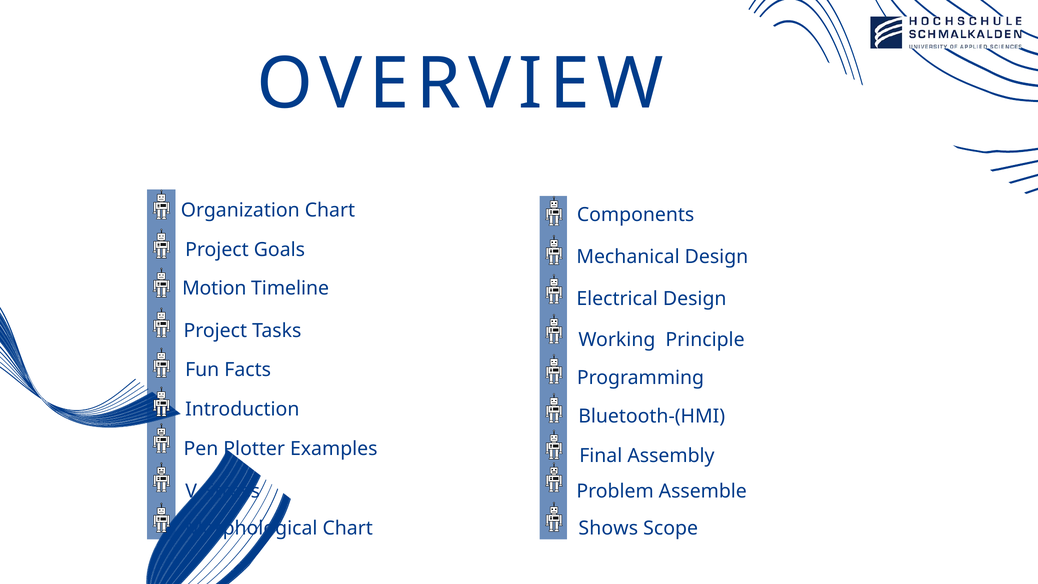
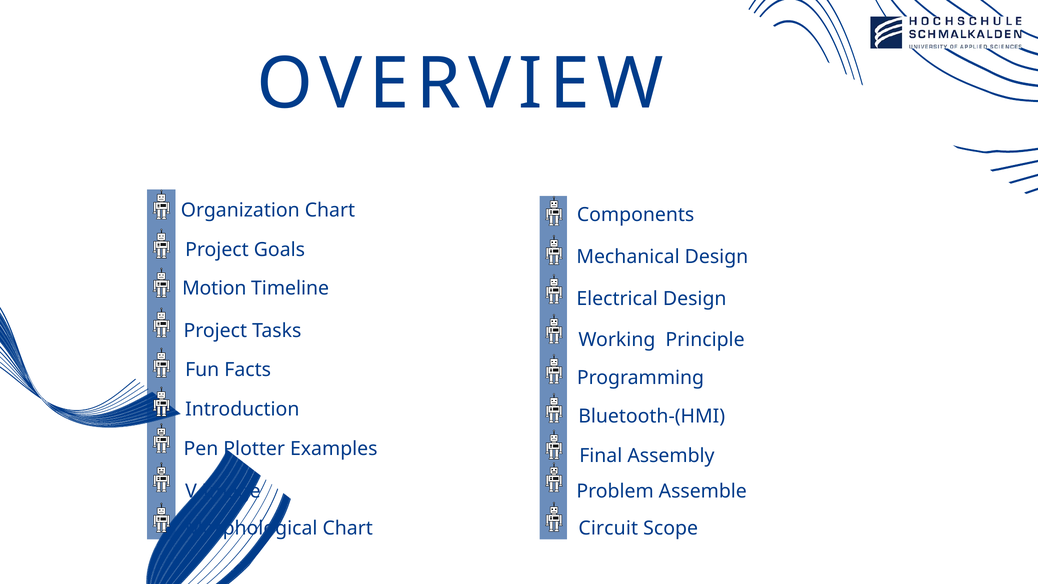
V-Stress: V-Stress -> V-Image (223, 491)
Shows: Shows -> Circuit (608, 528)
